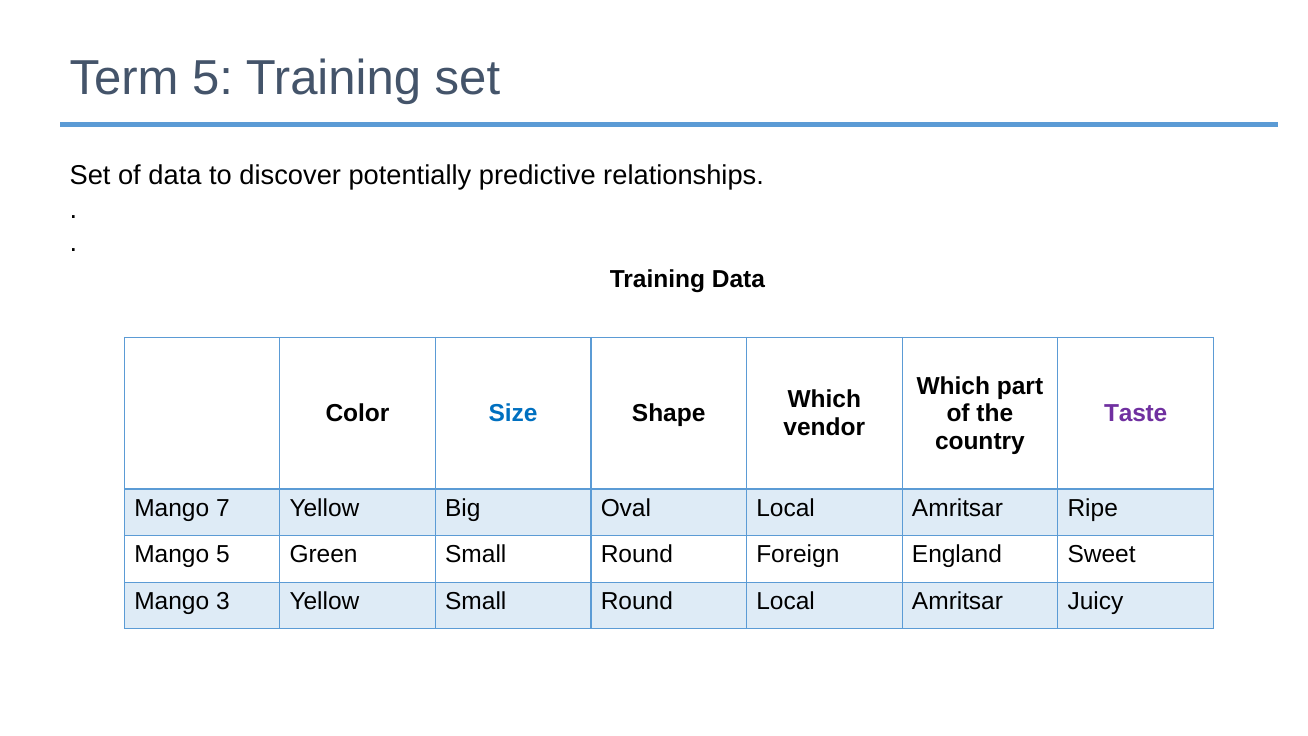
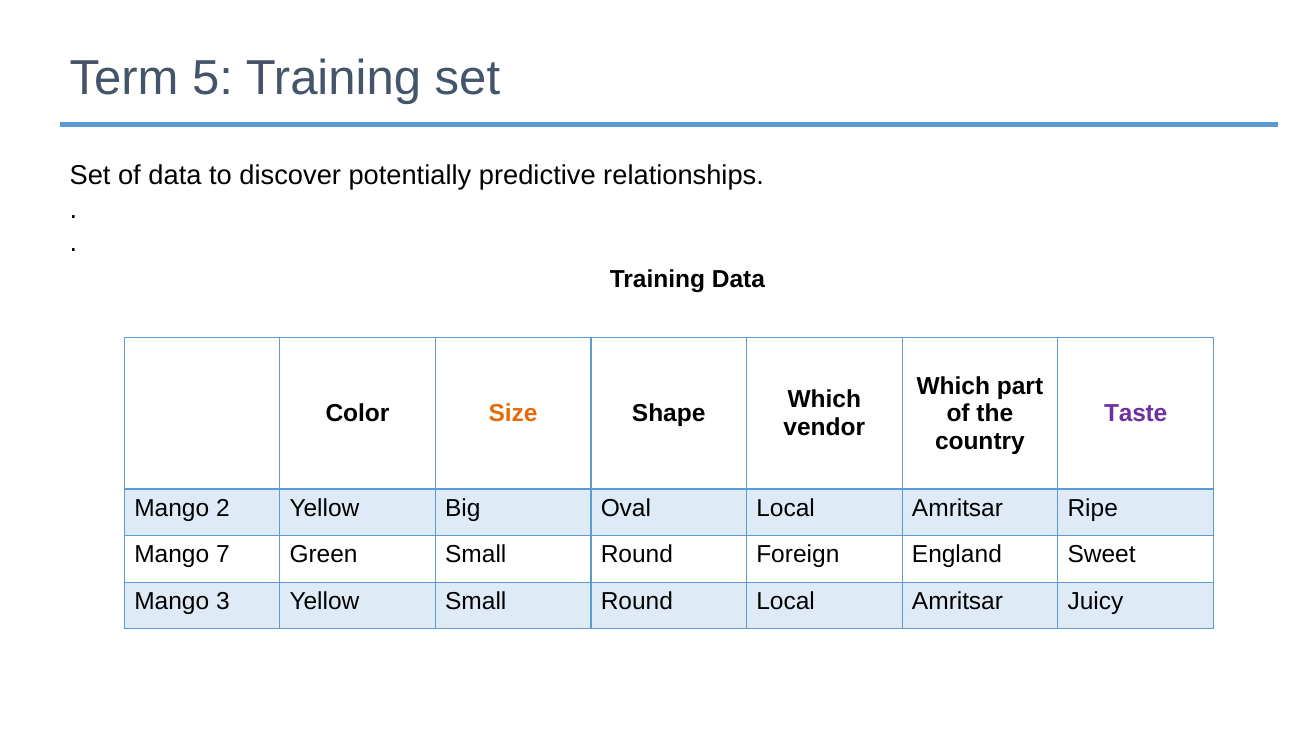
Size colour: blue -> orange (513, 413)
7: 7 -> 2 (223, 508)
Mango 5: 5 -> 7 (223, 554)
